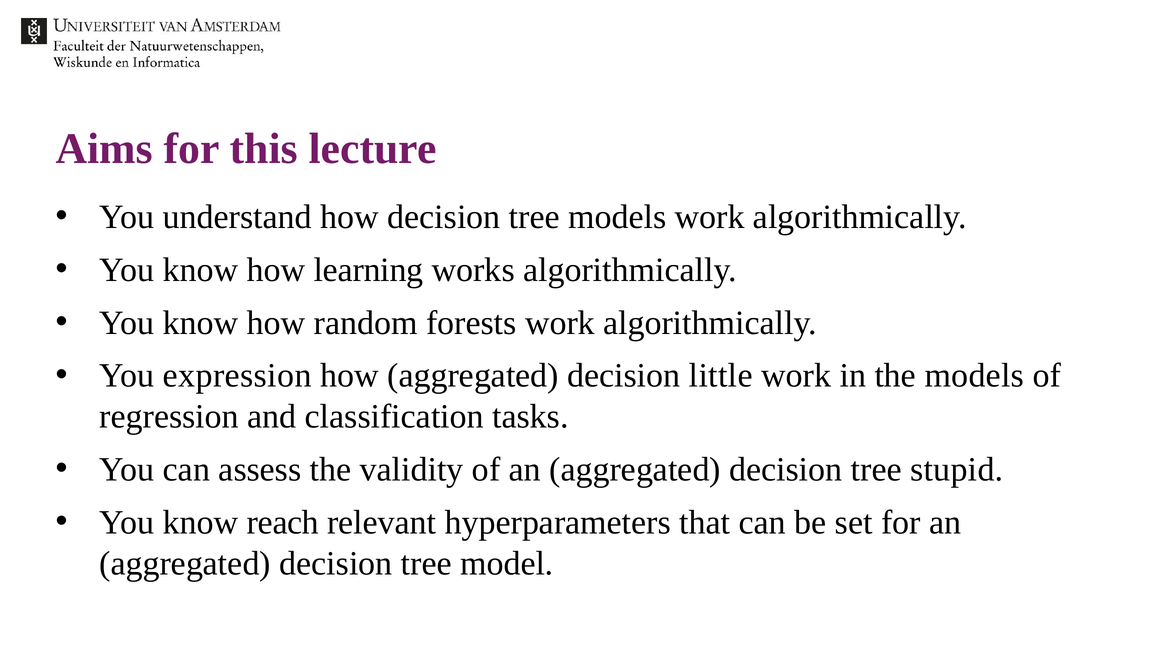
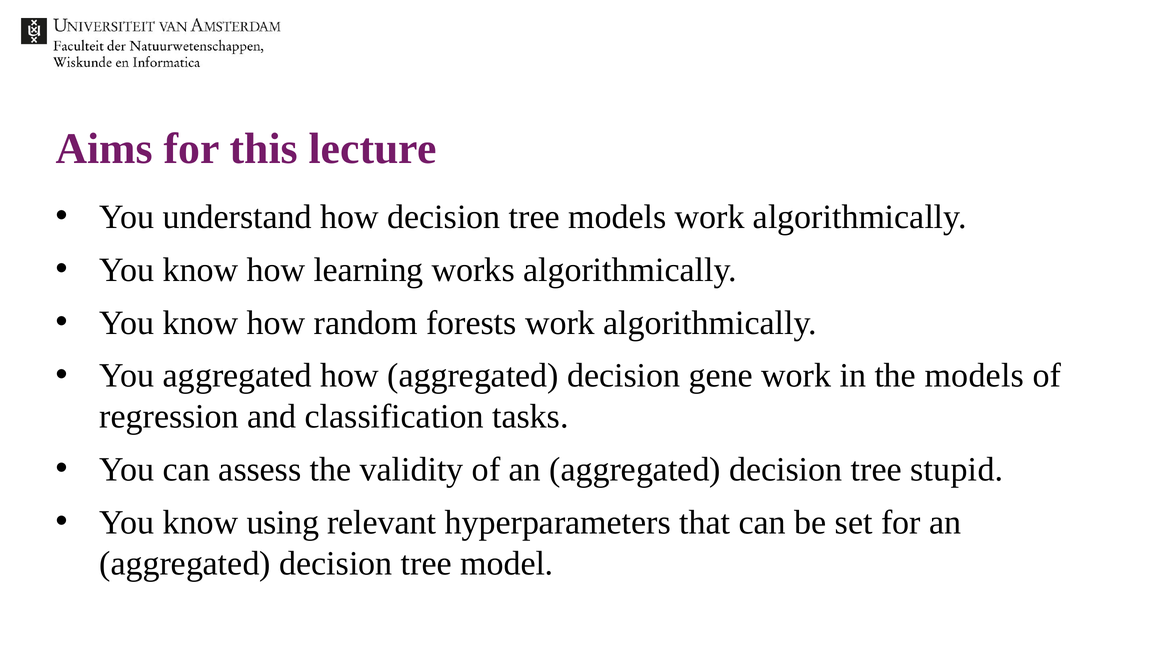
You expression: expression -> aggregated (237, 375)
little: little -> gene (721, 375)
reach: reach -> using (283, 522)
